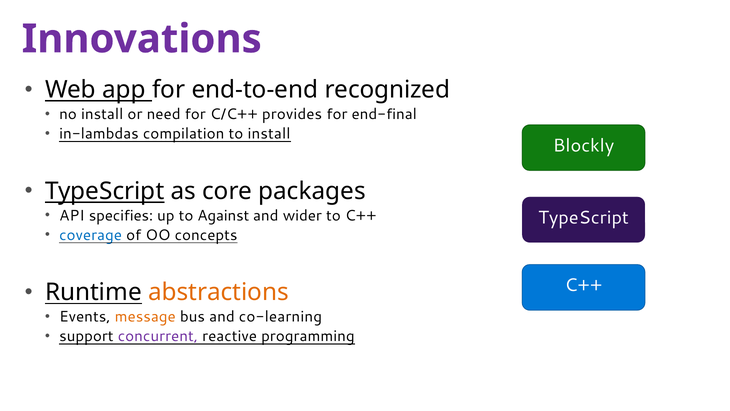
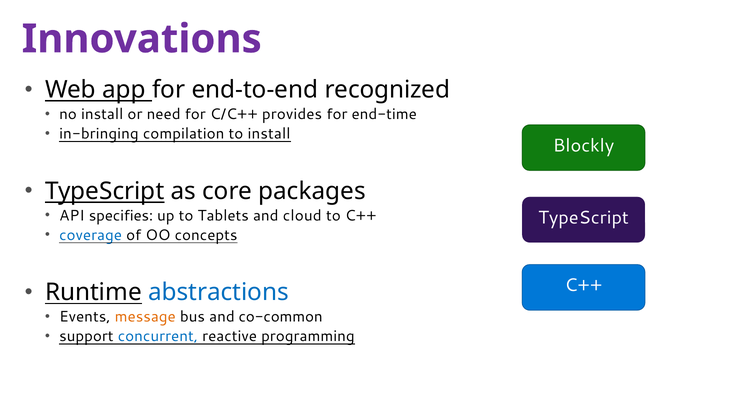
end-final: end-final -> end-time (384, 114)
in-lambdas: in-lambdas -> in-bringing (99, 134)
Against: Against -> Tablets (223, 215)
wider: wider -> cloud (302, 215)
abstractions colour: orange -> blue (218, 292)
co-learning: co-learning -> co-common (281, 317)
concurrent colour: purple -> blue (158, 336)
